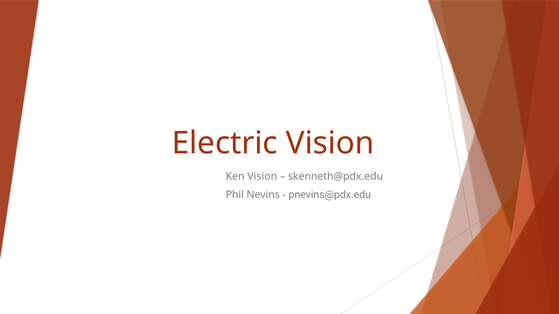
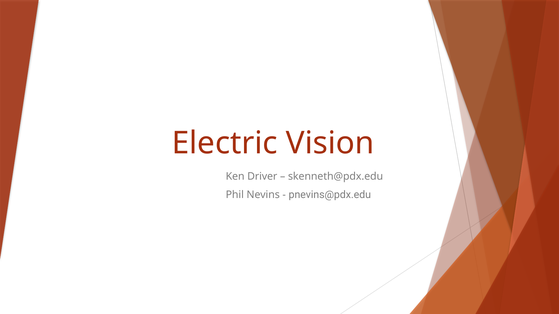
Ken Vision: Vision -> Driver (262, 177)
